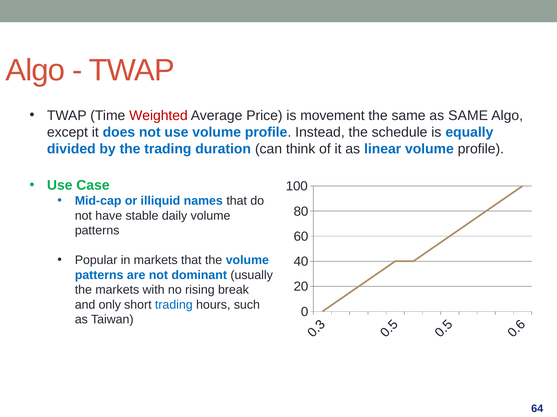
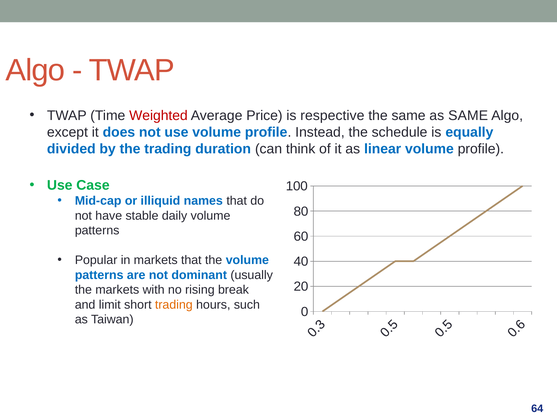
movement: movement -> respective (332, 116)
only: only -> limit (110, 305)
trading colour: blue -> orange (174, 305)
